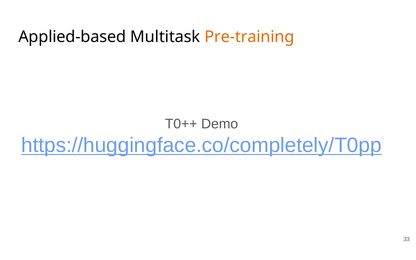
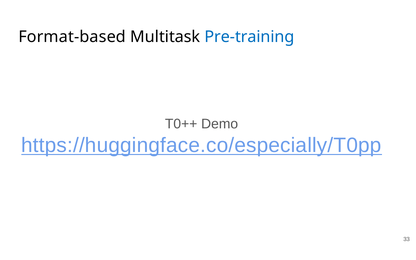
Applied-based: Applied-based -> Format-based (72, 37)
Pre-training colour: orange -> blue (249, 37)
https://huggingface.co/completely/T0pp: https://huggingface.co/completely/T0pp -> https://huggingface.co/especially/T0pp (201, 145)
